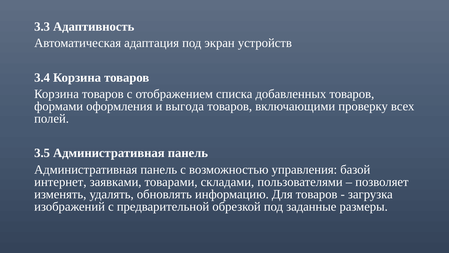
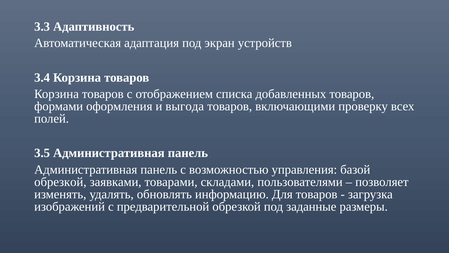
интернет: интернет -> обрезкой (60, 182)
